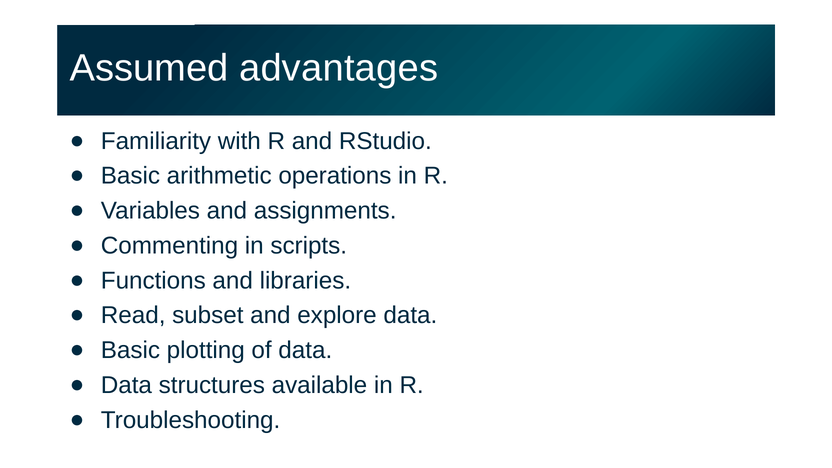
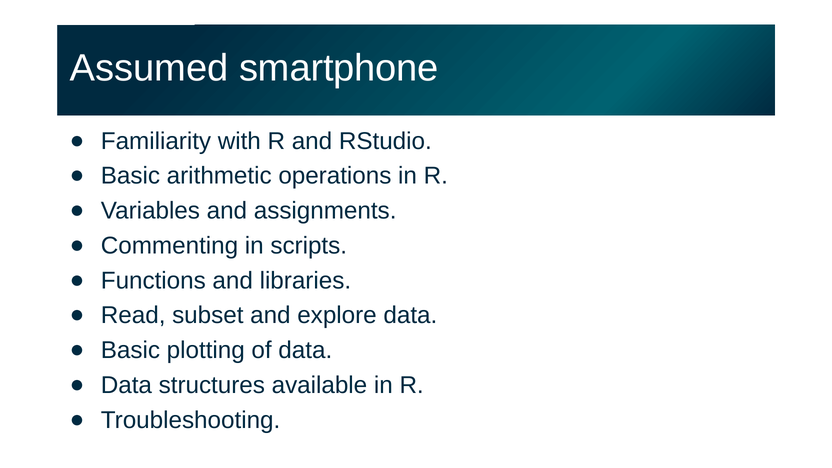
advantages: advantages -> smartphone (339, 68)
